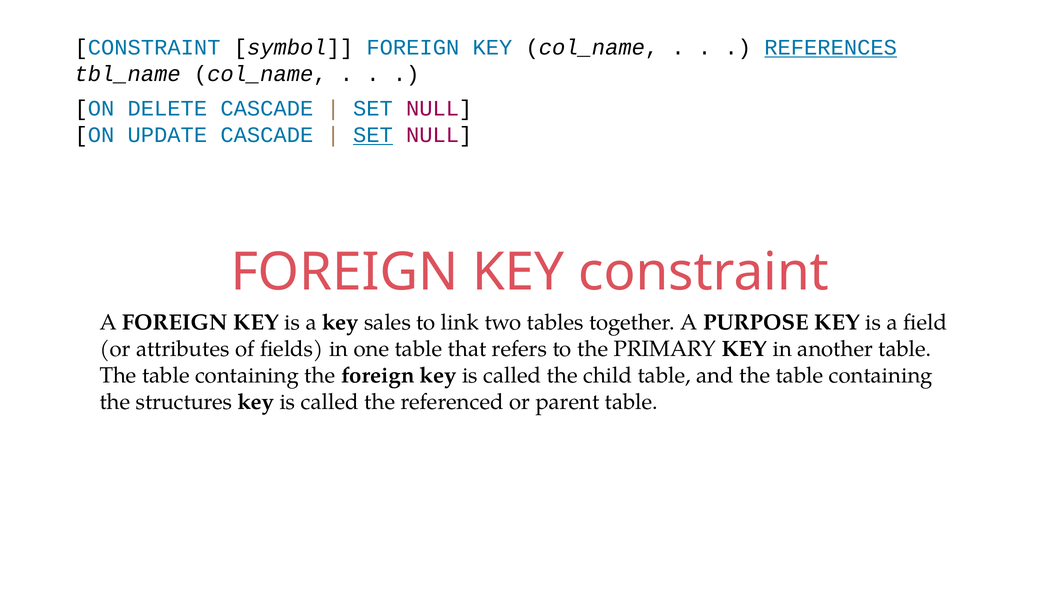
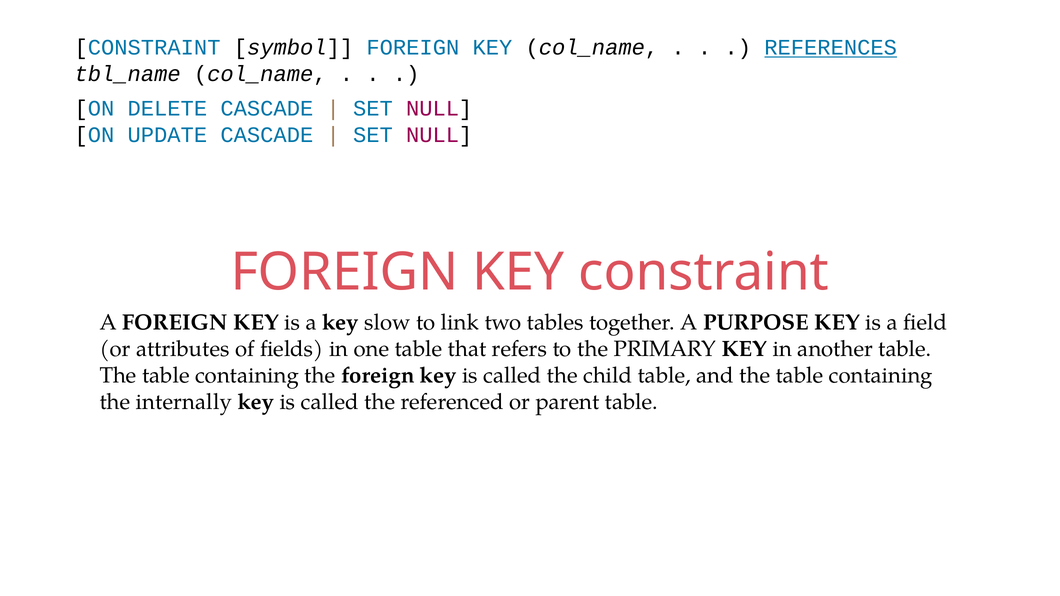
SET underline: present -> none (373, 135)
sales: sales -> slow (387, 323)
structures: structures -> internally (184, 402)
